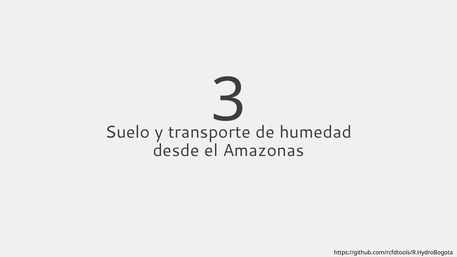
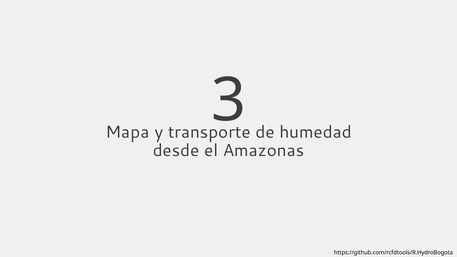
Suelo: Suelo -> Mapa (127, 132)
